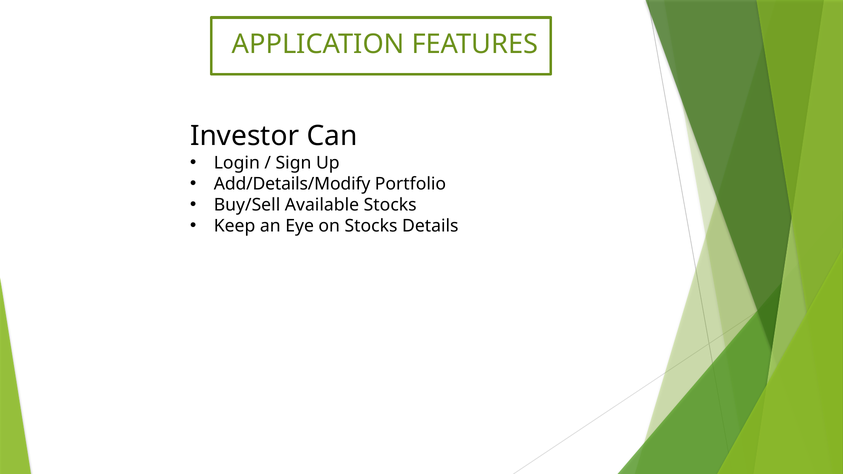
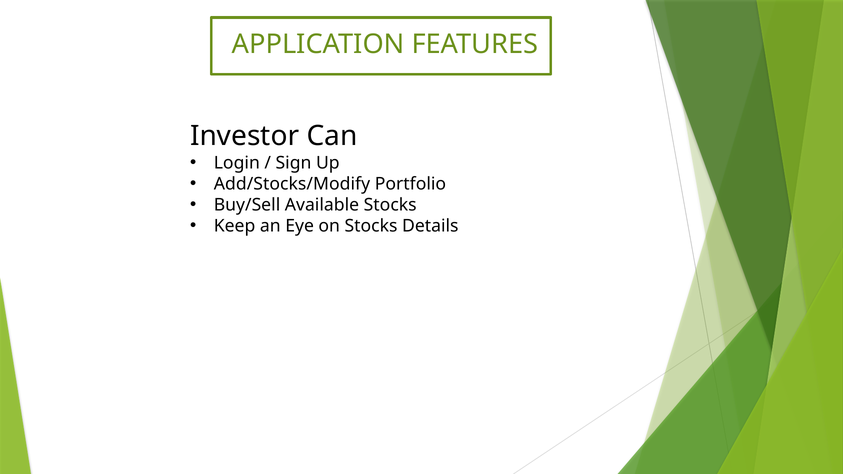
Add/Details/Modify: Add/Details/Modify -> Add/Stocks/Modify (292, 184)
